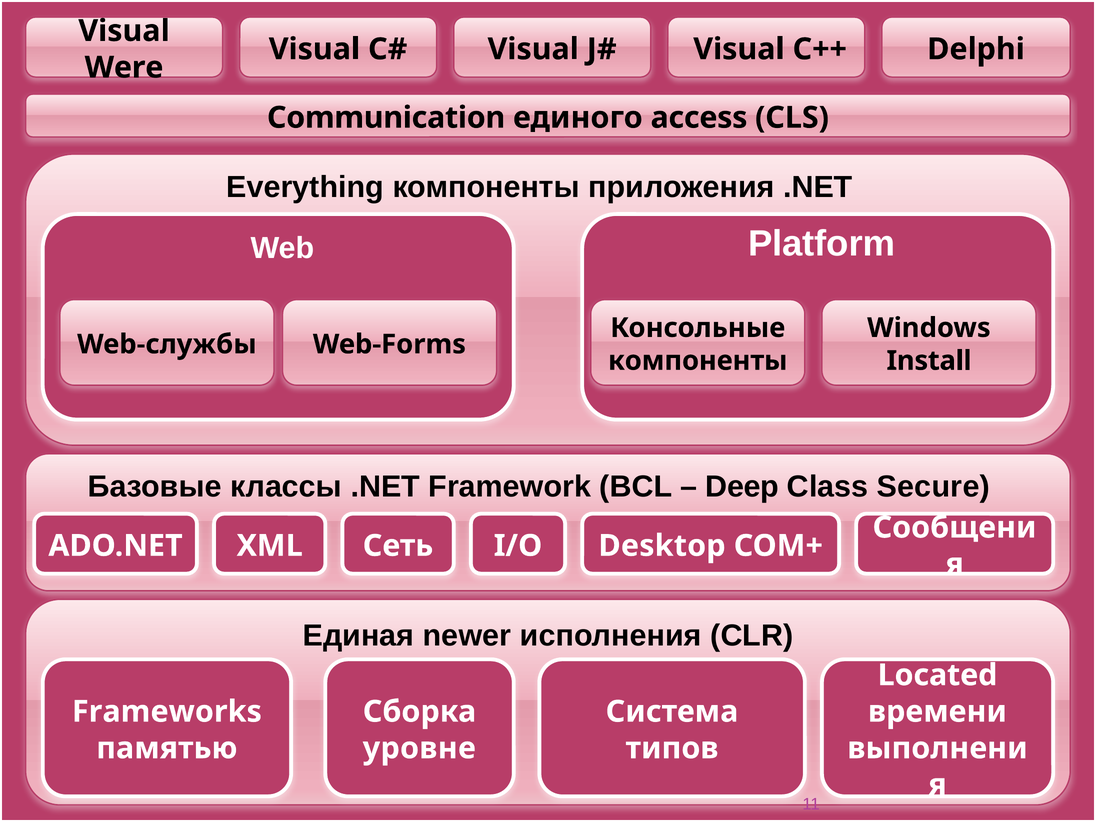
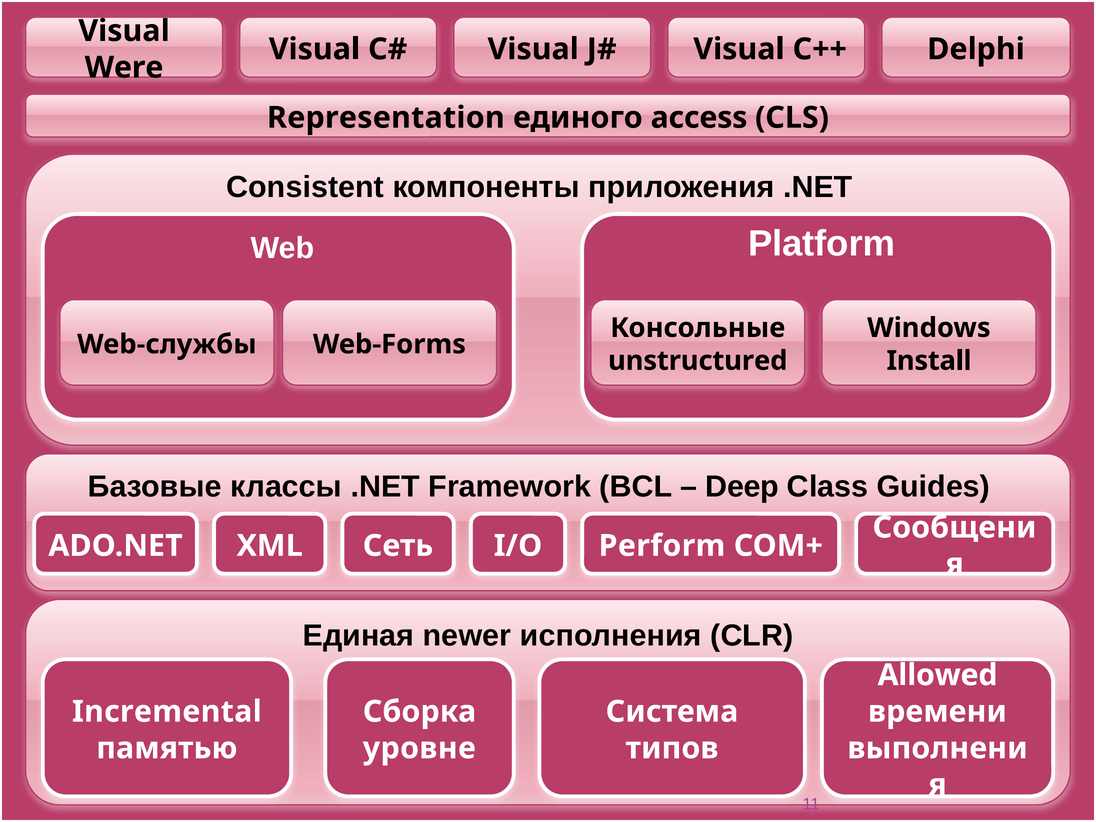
Communication: Communication -> Representation (386, 118)
Everything: Everything -> Consistent (305, 187)
компоненты: компоненты -> unstructured (698, 361)
Secure: Secure -> Guides (933, 486)
Desktop: Desktop -> Perform (662, 546)
Located: Located -> Allowed (938, 675)
Frameworks: Frameworks -> Incremental (167, 712)
